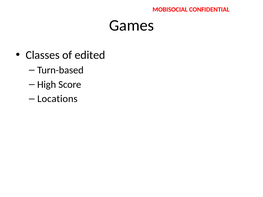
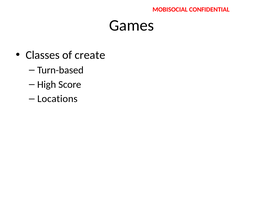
edited: edited -> create (90, 55)
